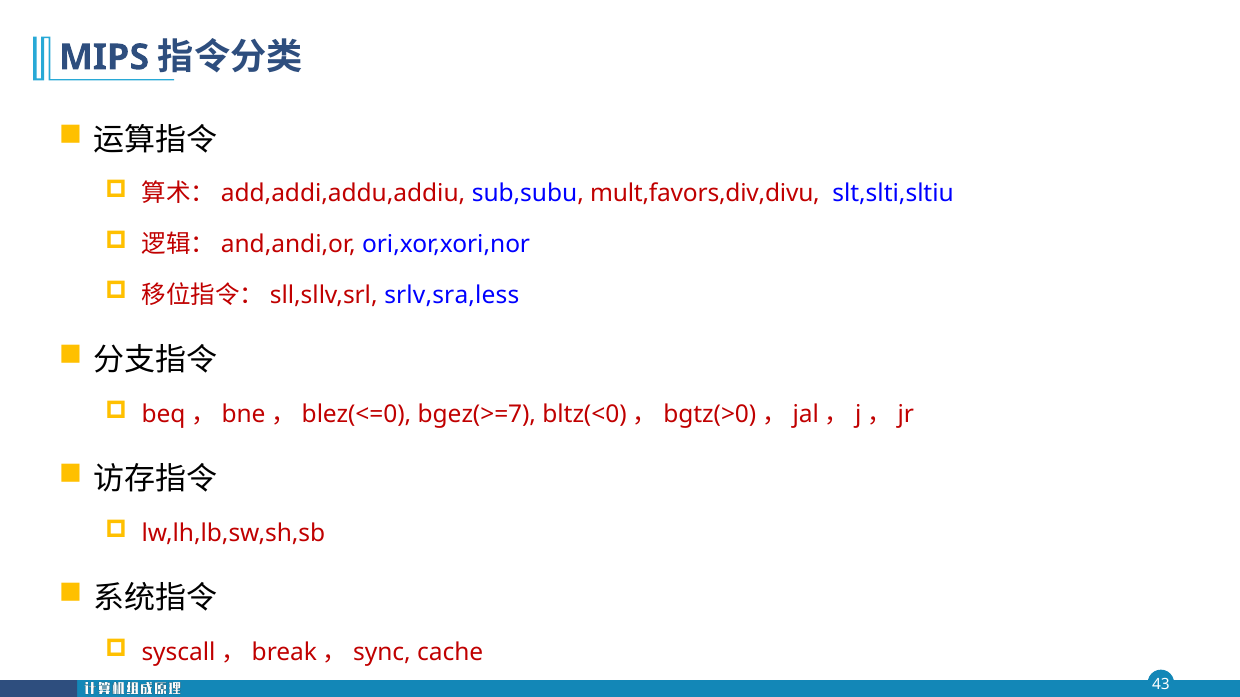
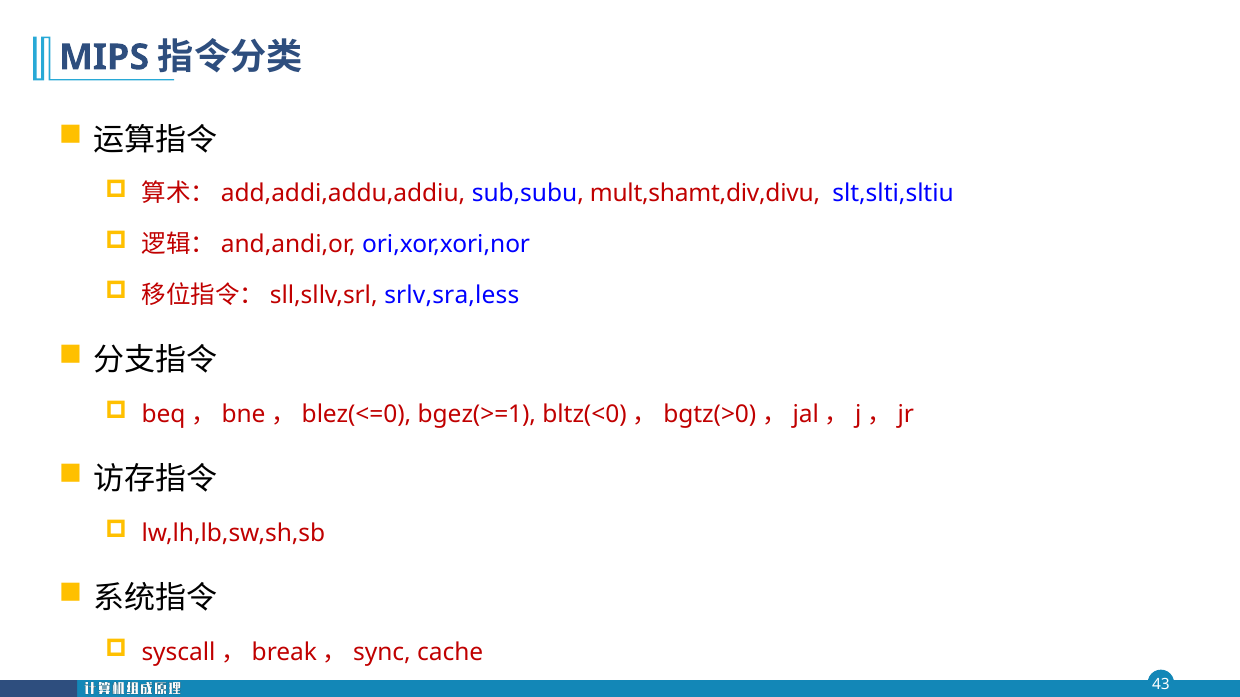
mult,favors,div,divu: mult,favors,div,divu -> mult,shamt,div,divu (705, 194)
bgez(>=7: bgez(>=7 -> bgez(>=1 (477, 414)
